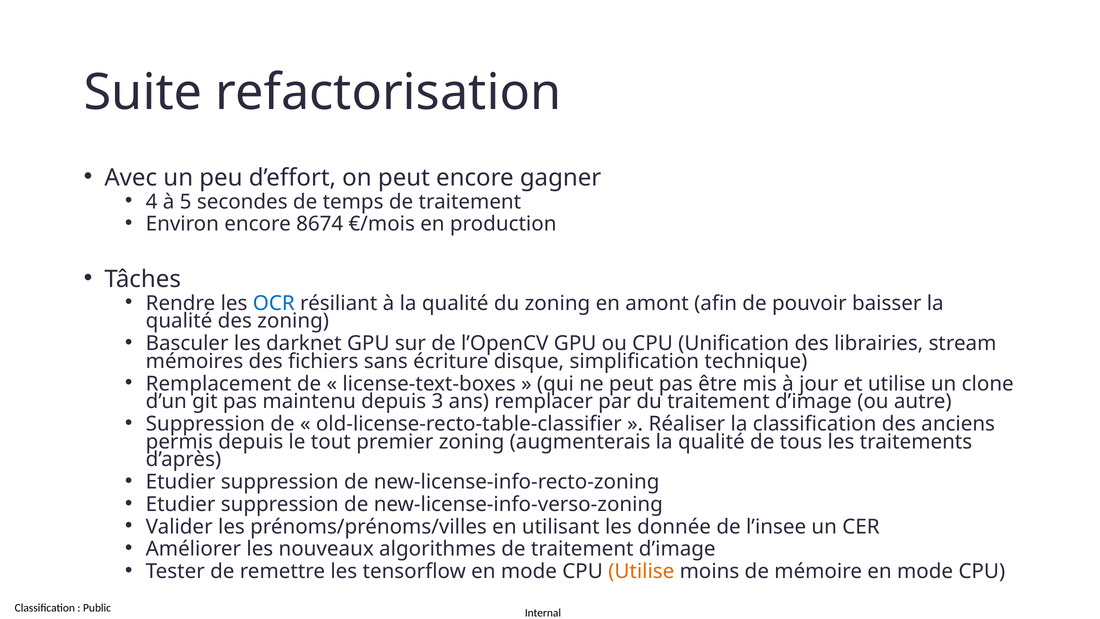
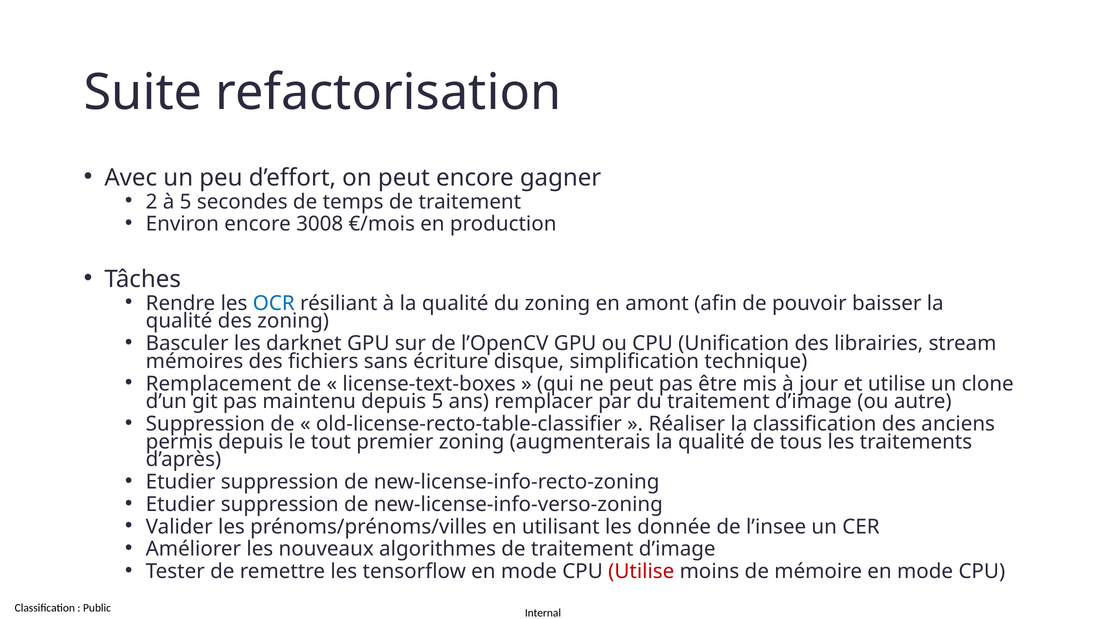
4: 4 -> 2 (152, 202)
8674: 8674 -> 3008 (320, 224)
depuis 3: 3 -> 5 (437, 401)
Utilise colour: orange -> red (641, 571)
